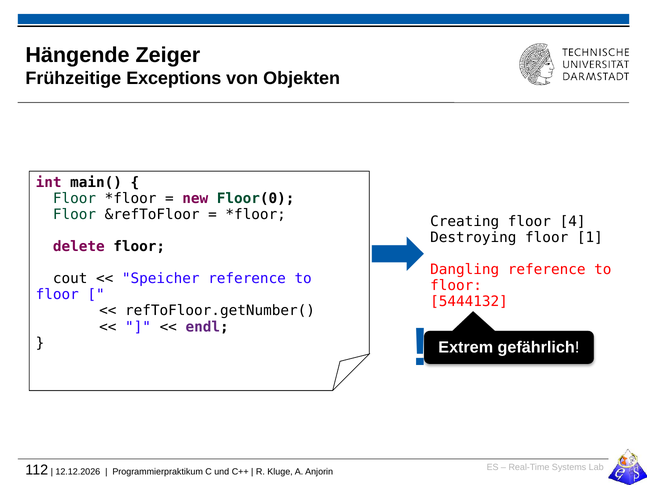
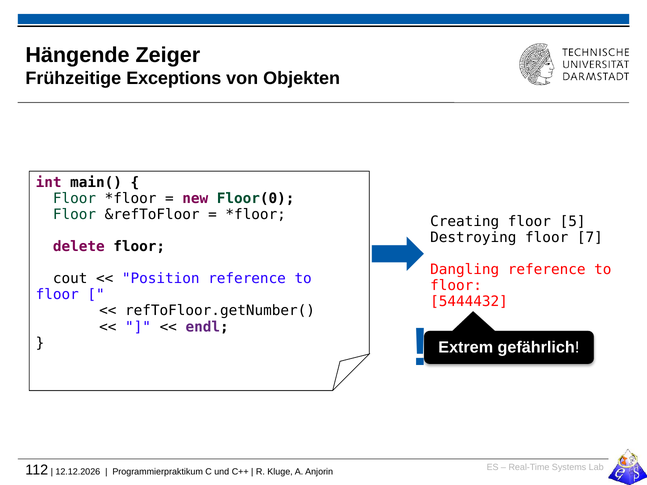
4: 4 -> 5 (573, 221)
1: 1 -> 7 (590, 238)
Speicher: Speicher -> Position (161, 279)
5444132: 5444132 -> 5444432 (469, 302)
